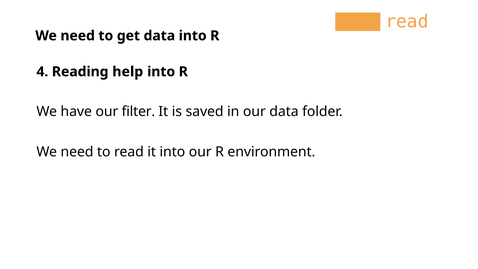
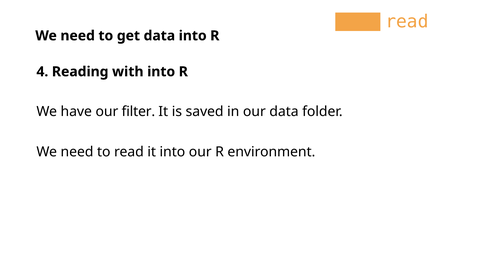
help: help -> with (128, 72)
